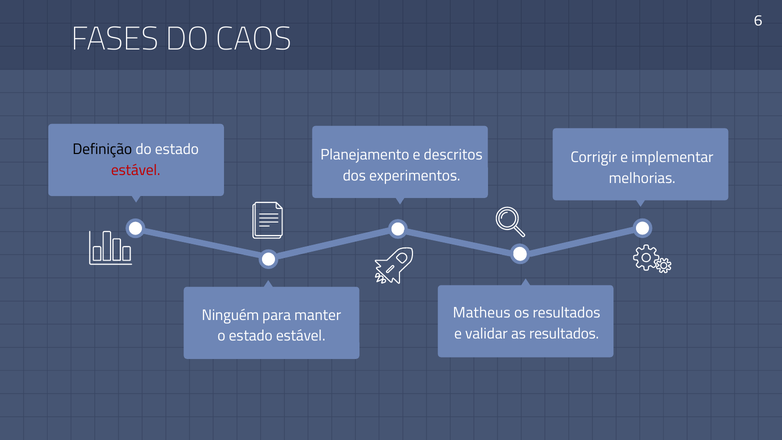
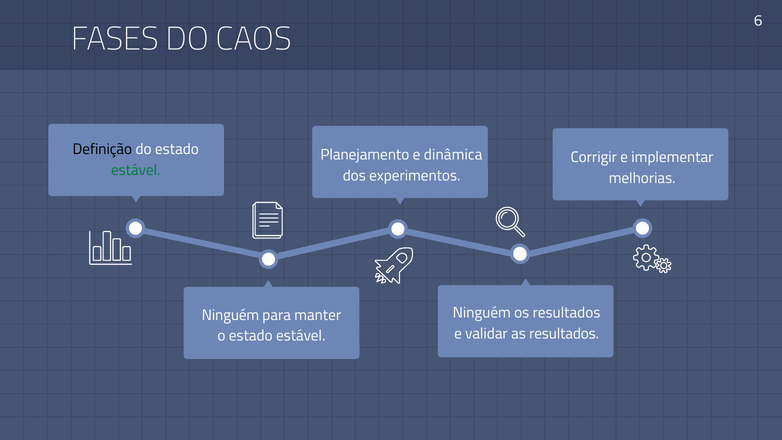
descritos: descritos -> dinâmica (453, 155)
estável colour: red -> green (136, 170)
Matheus: Matheus -> Ninguém (482, 313)
